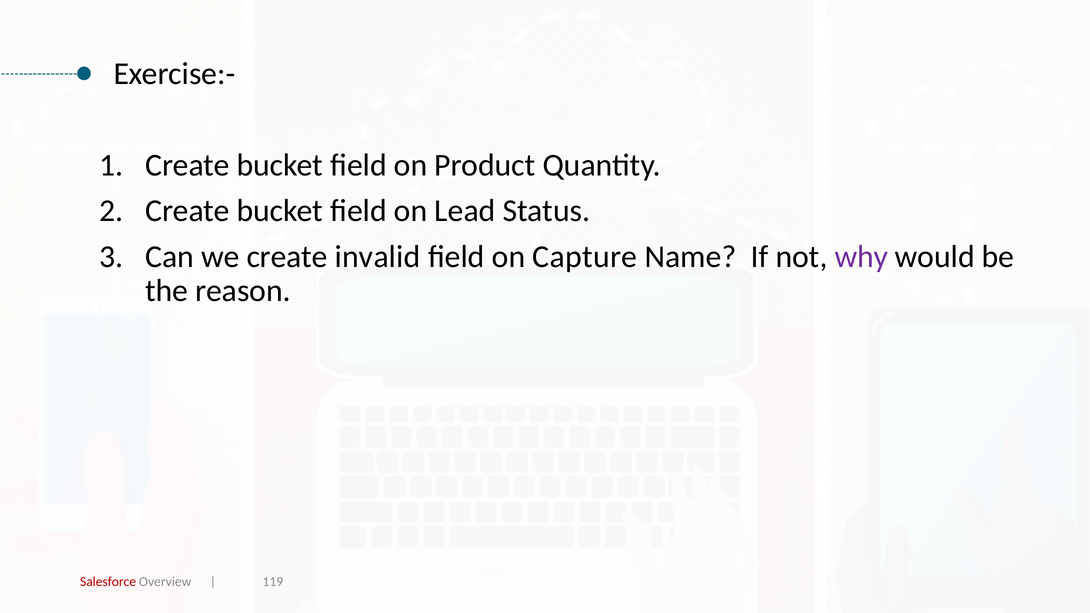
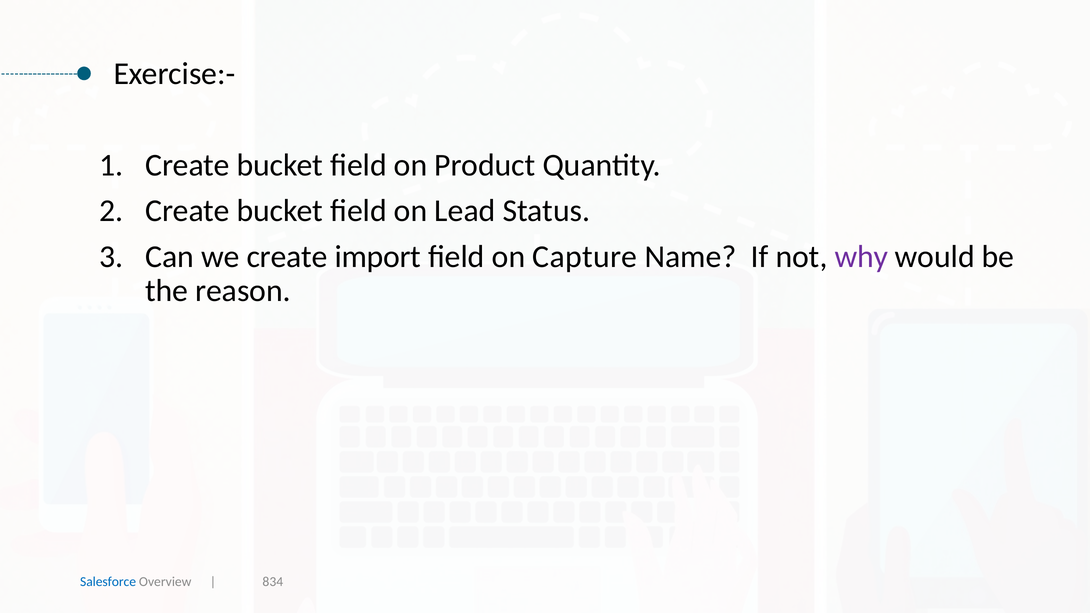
invalid: invalid -> import (378, 257)
Salesforce colour: red -> blue (108, 582)
119: 119 -> 834 (273, 582)
